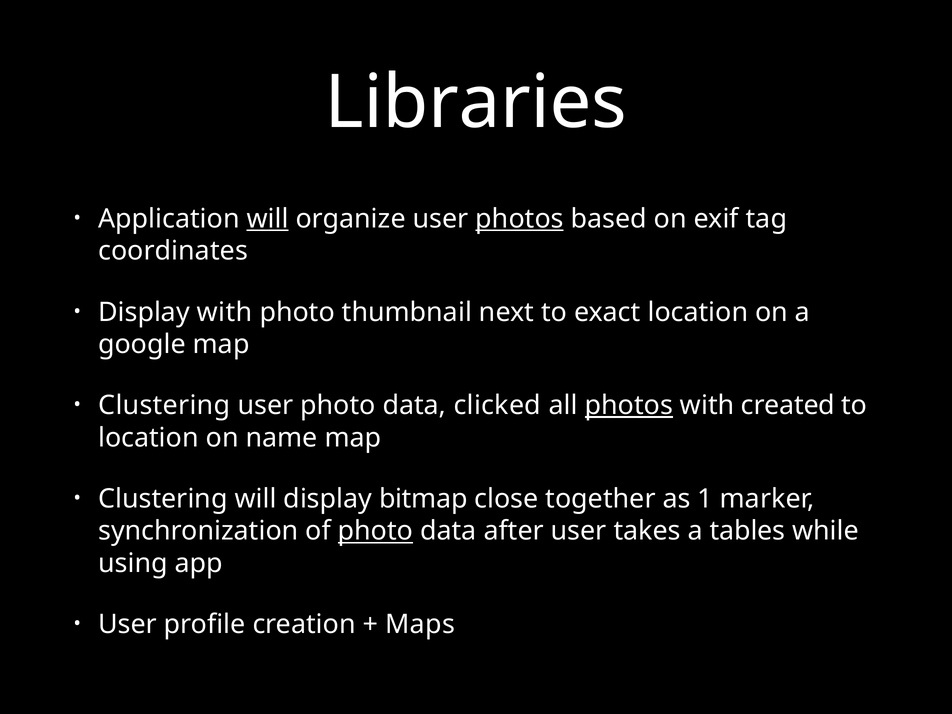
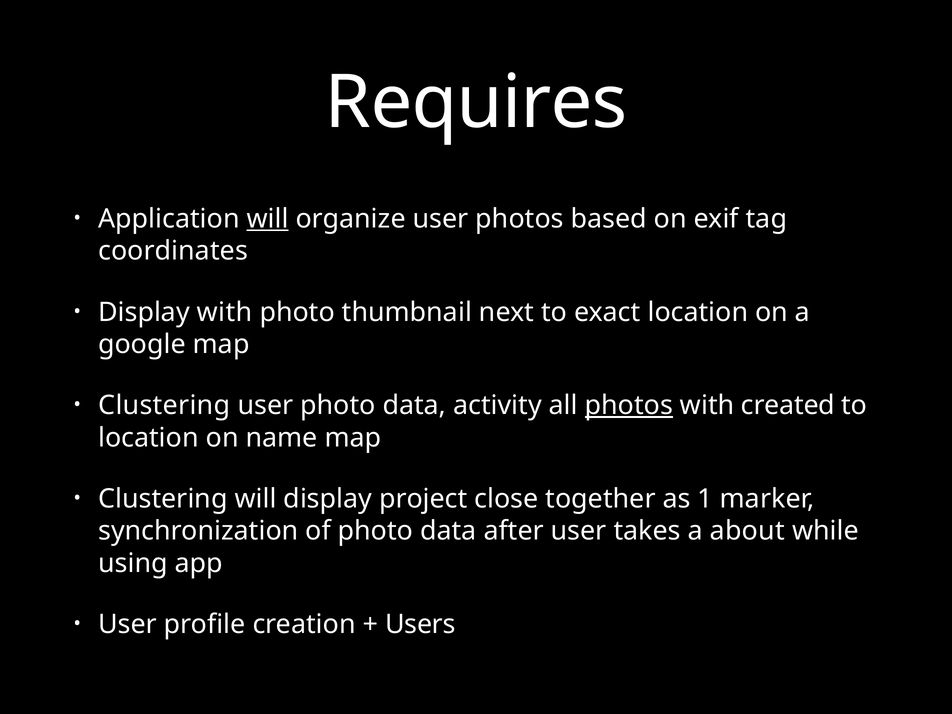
Libraries: Libraries -> Requires (476, 103)
photos underline: present -> none (520, 219)
clicked: clicked -> activity (497, 405)
bitmap: bitmap -> project (423, 499)
photo underline: present -> none (375, 531)
tables: tables -> about (747, 531)
Maps: Maps -> Users (420, 624)
